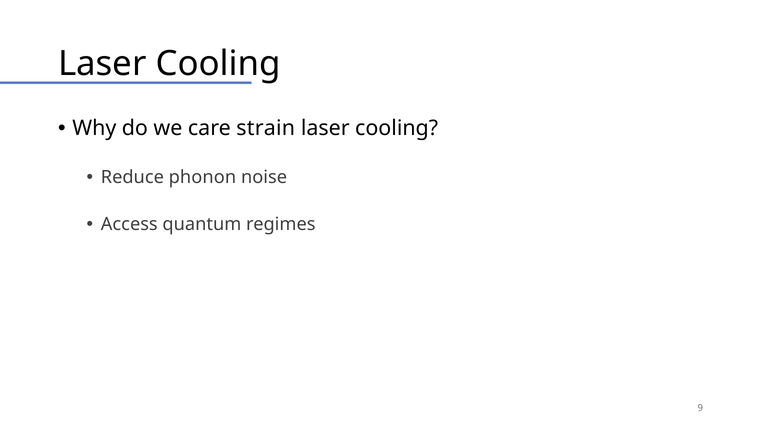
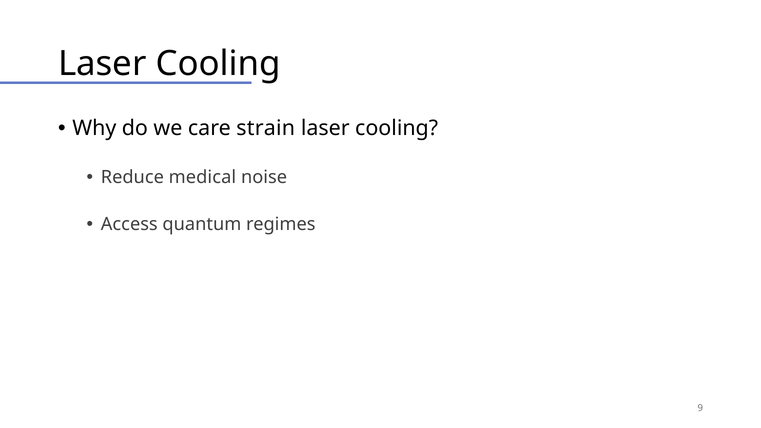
phonon: phonon -> medical (202, 177)
